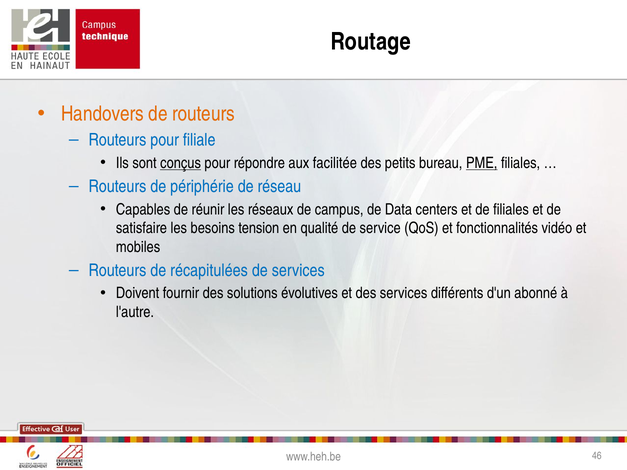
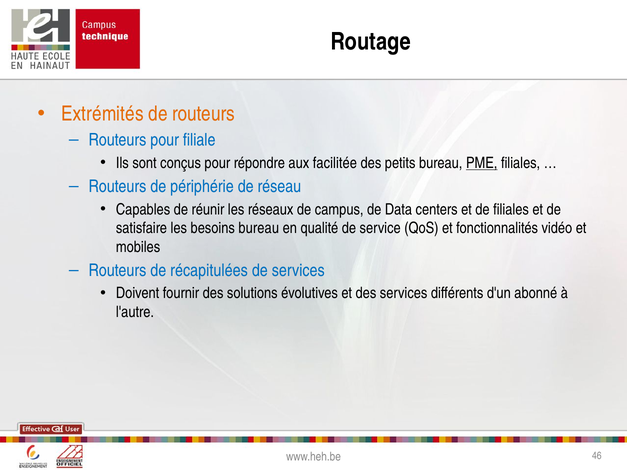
Handovers: Handovers -> Extrémités (102, 114)
conçus underline: present -> none (181, 163)
besoins tension: tension -> bureau (259, 228)
